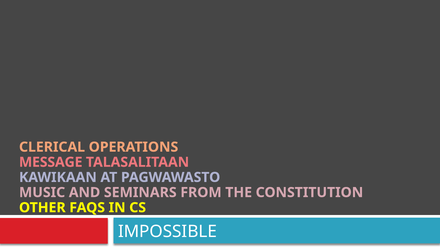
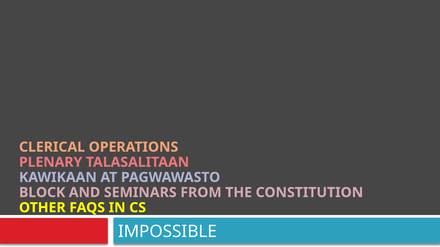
MESSAGE: MESSAGE -> PLENARY (51, 163)
MUSIC: MUSIC -> BLOCK (42, 193)
